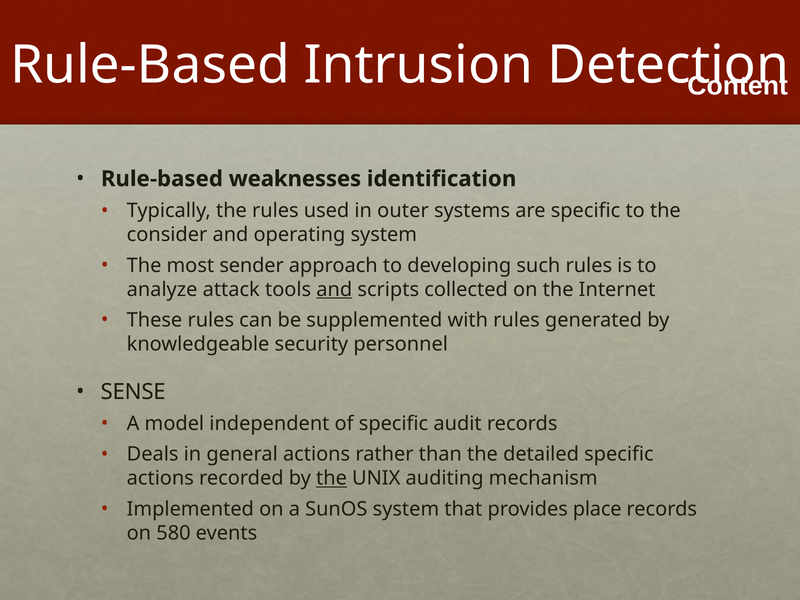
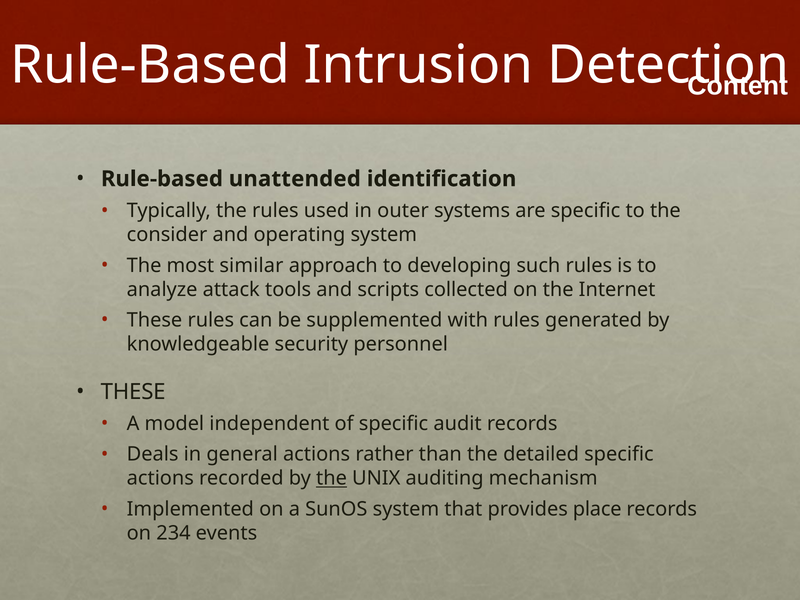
weaknesses: weaknesses -> unattended (295, 179)
sender: sender -> similar (251, 265)
and underline: present -> none (334, 289)
SENSE: SENSE -> THESE (133, 392)
580: 580 -> 234 (173, 533)
